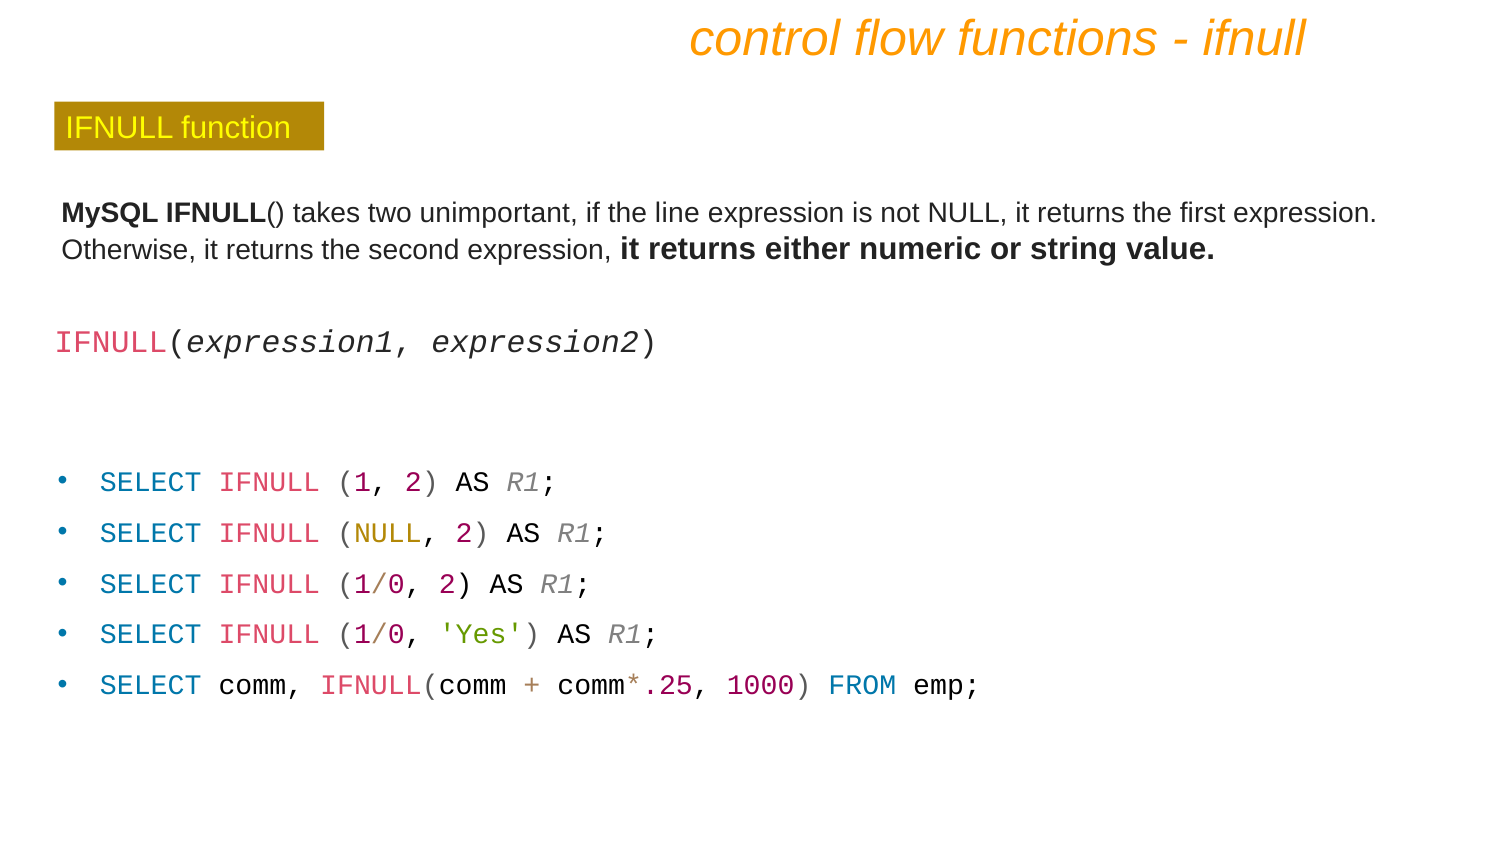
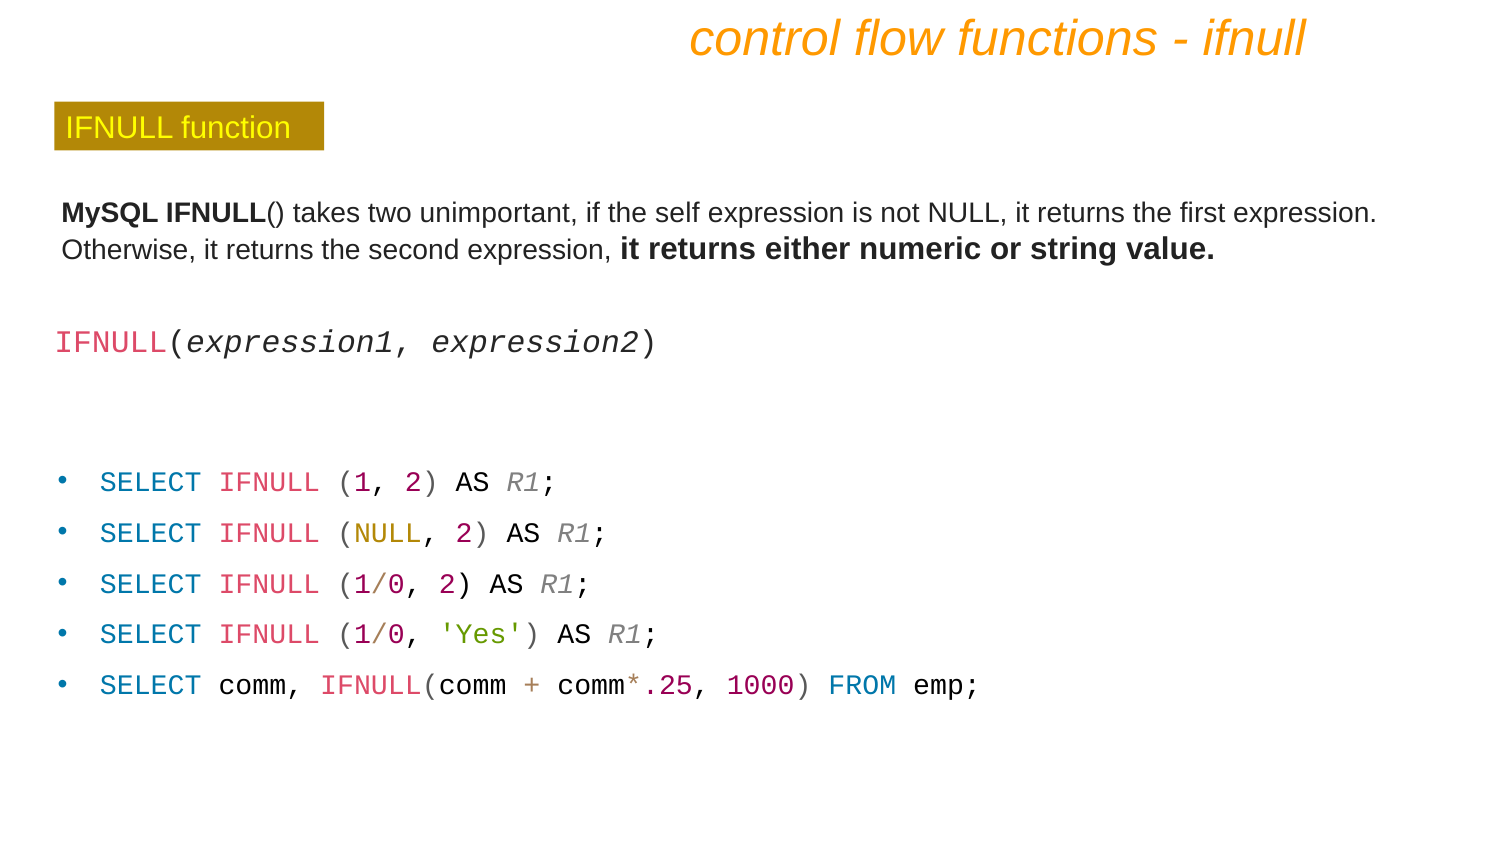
line: line -> self (677, 213)
